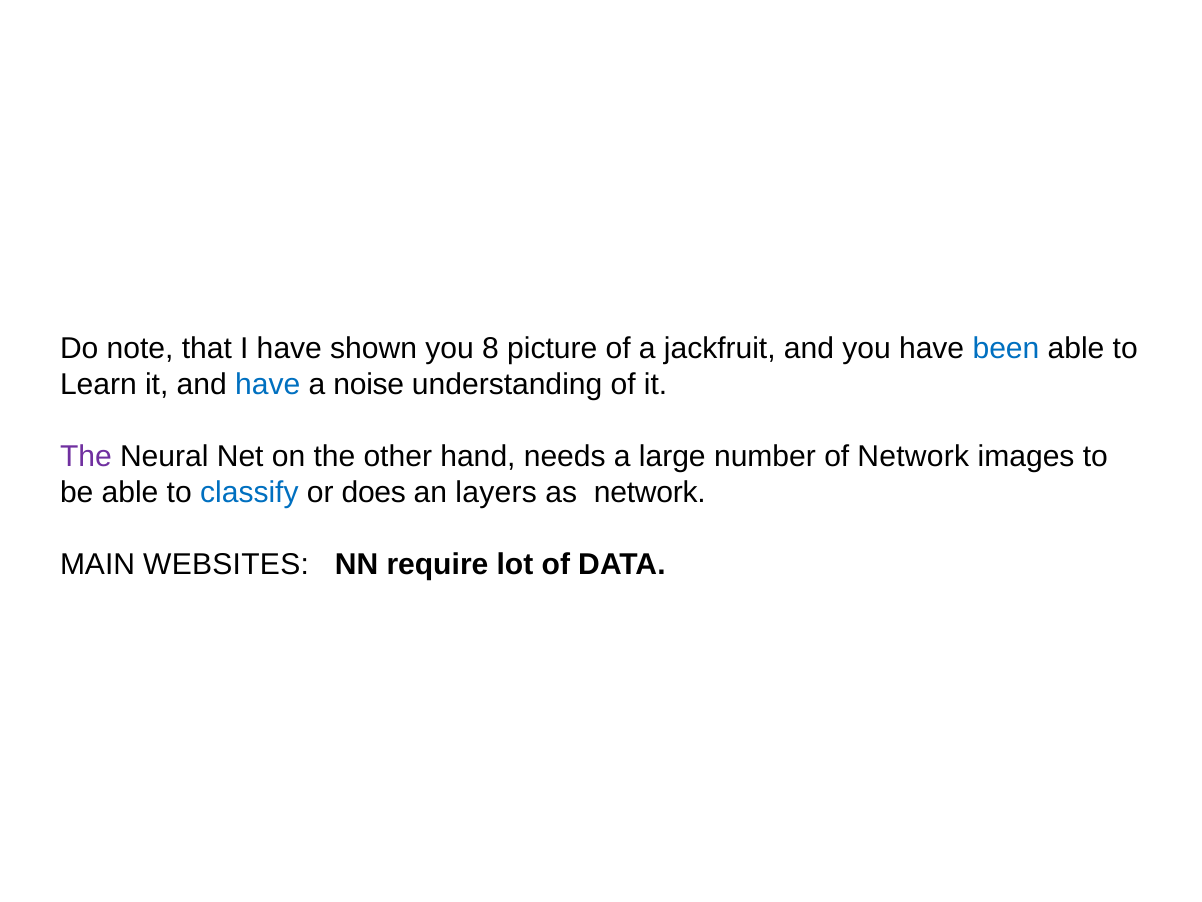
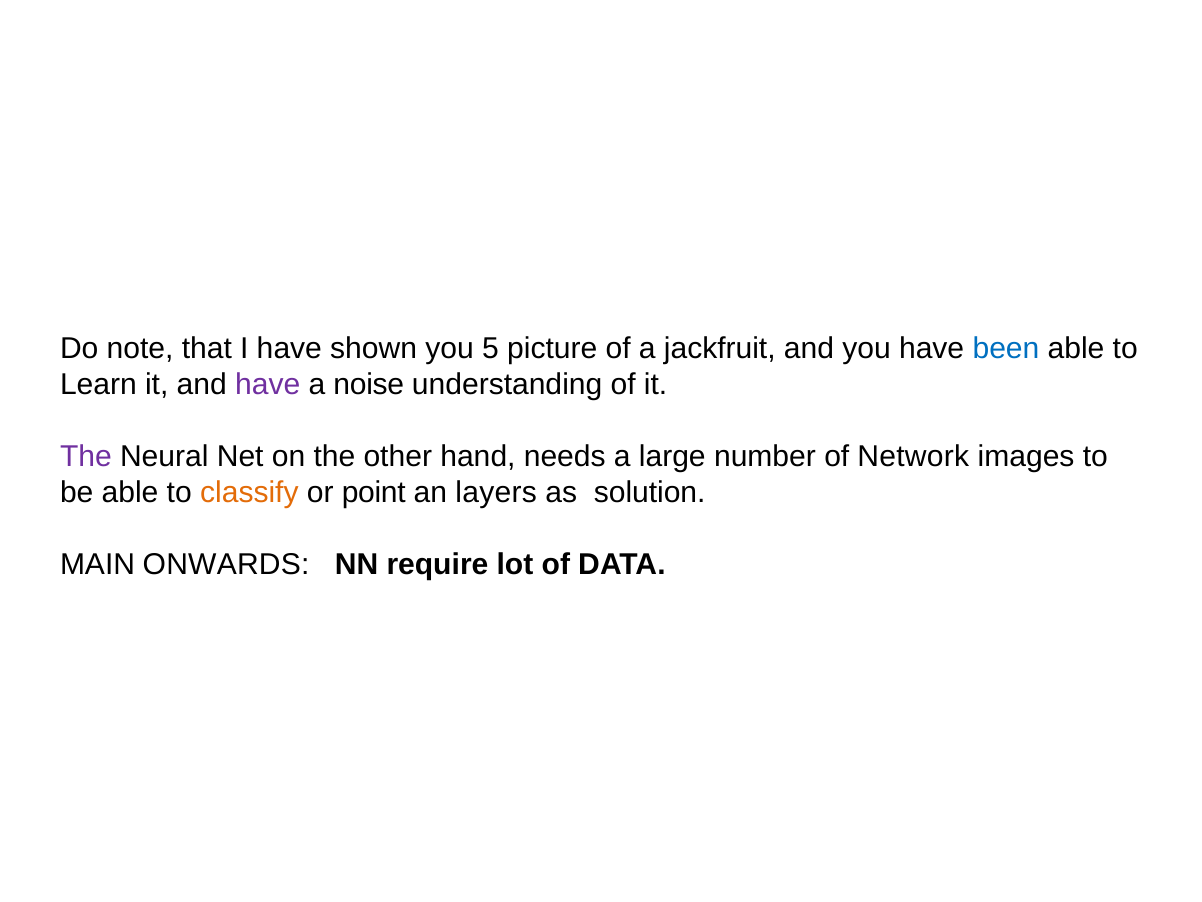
8: 8 -> 5 (490, 348)
have colour: blue -> purple (268, 384)
classify colour: blue -> orange (249, 492)
does: does -> point (374, 492)
as network: network -> solution (650, 492)
WEBSITES: WEBSITES -> ONWARDS (226, 564)
